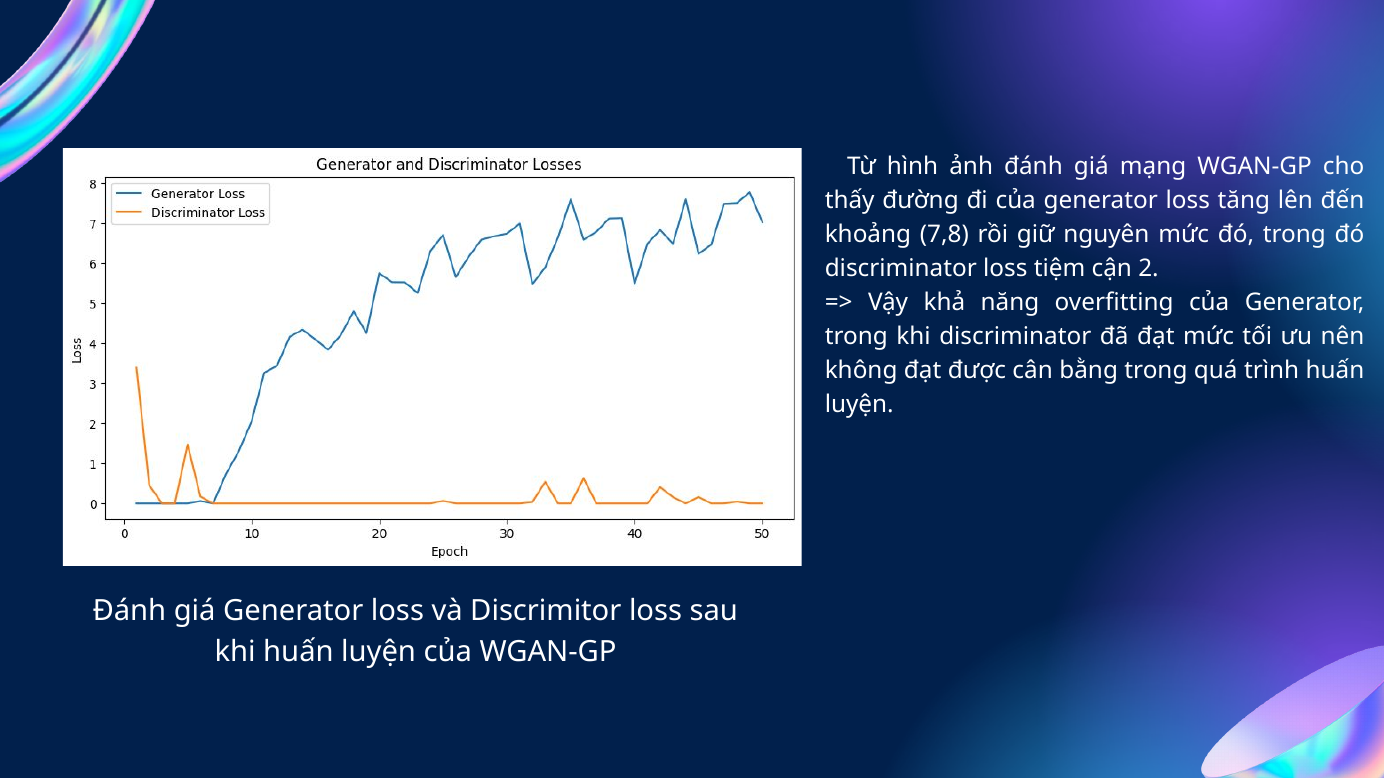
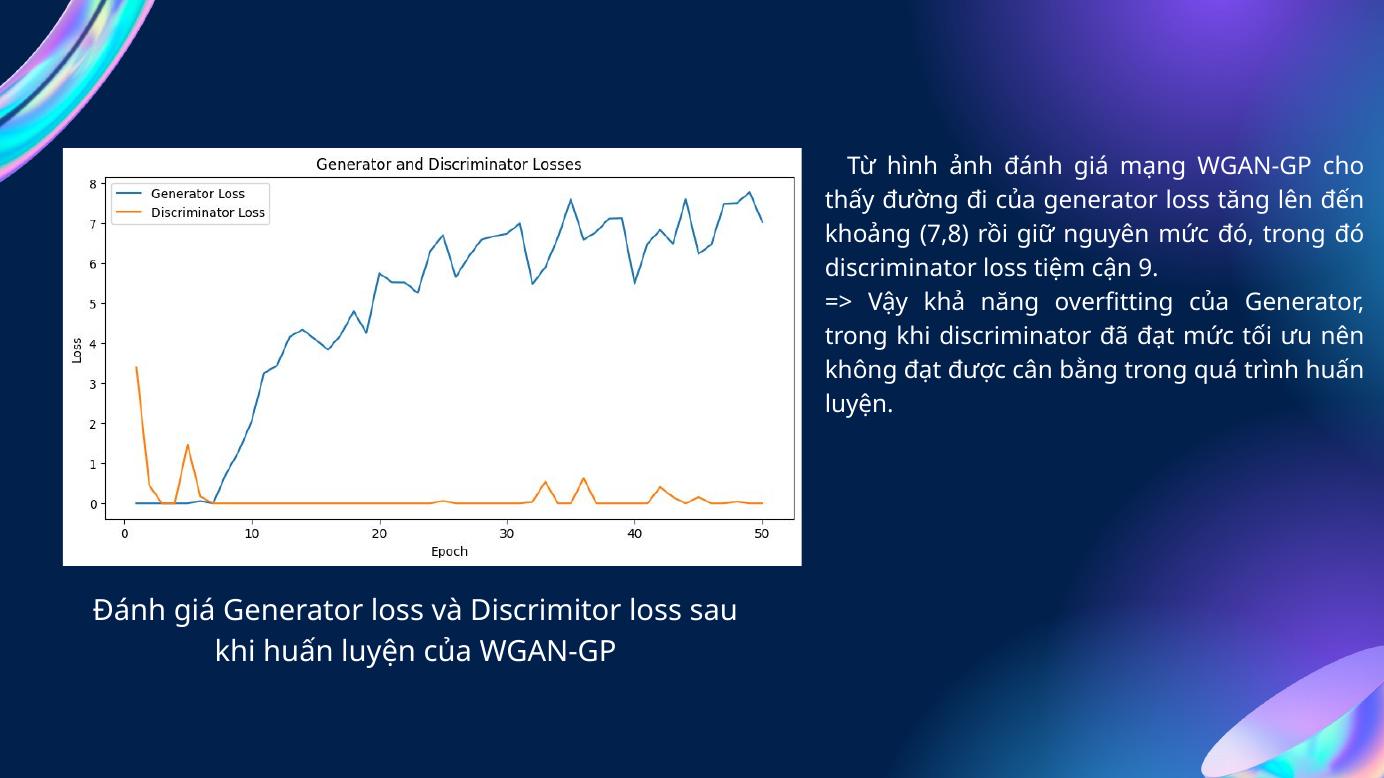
2: 2 -> 9 (1149, 269)
